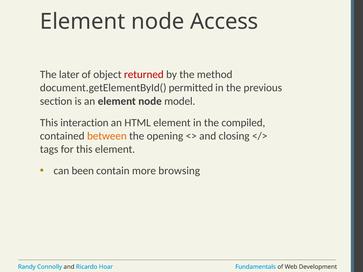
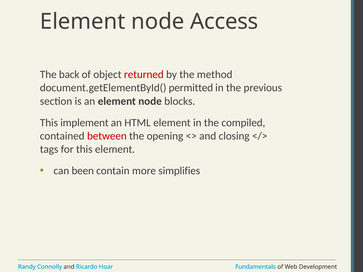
later: later -> back (69, 75)
model: model -> blocks (180, 101)
interaction: interaction -> implement (84, 123)
between colour: orange -> red (107, 136)
browsing: browsing -> simplifies (179, 171)
